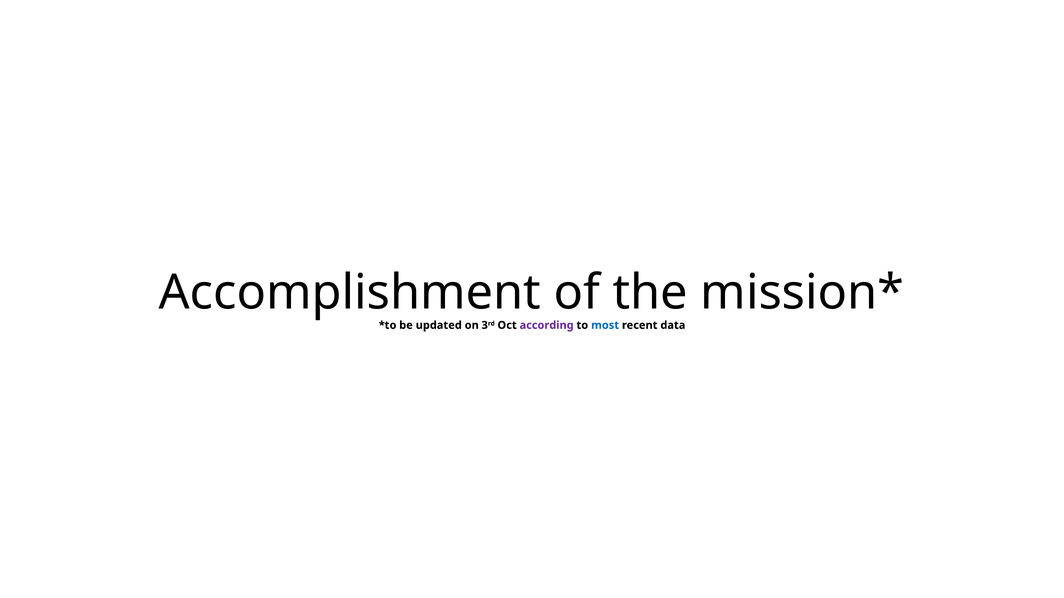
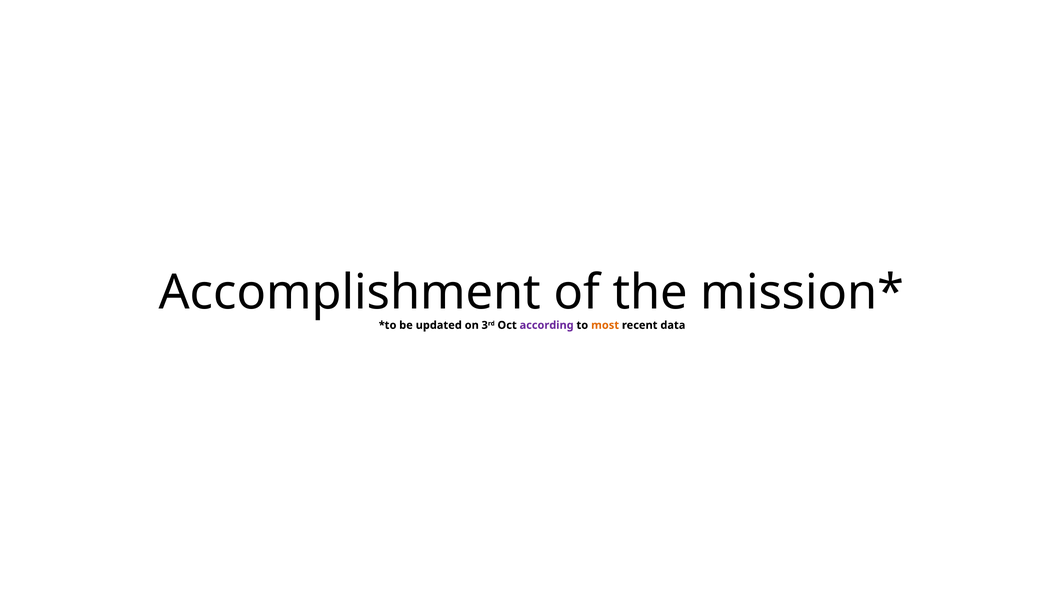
most colour: blue -> orange (605, 325)
